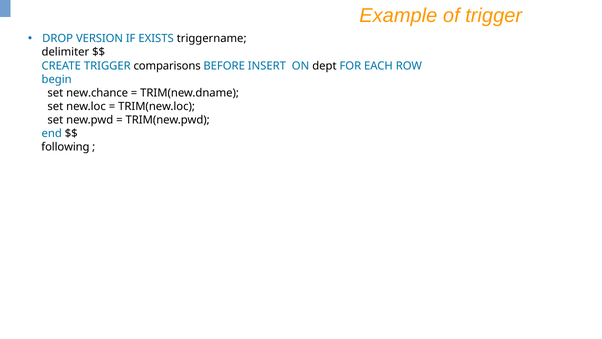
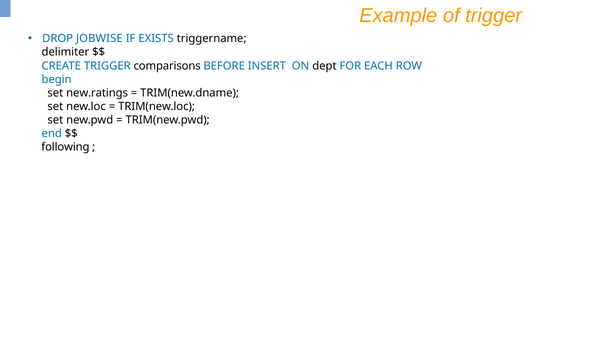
VERSION: VERSION -> JOBWISE (99, 39)
new.chance: new.chance -> new.ratings (97, 93)
